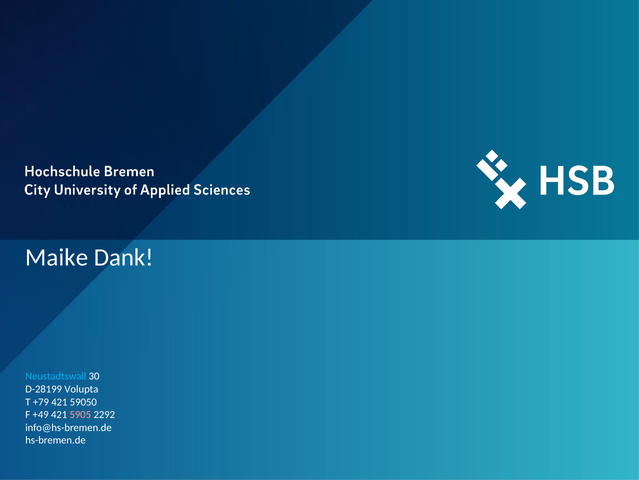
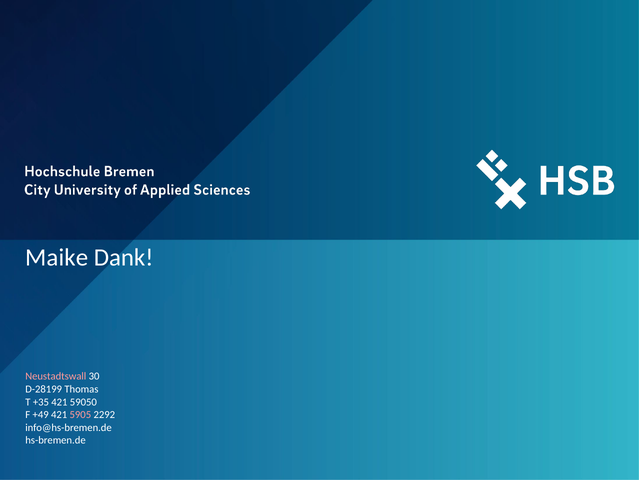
Neustadtswall colour: light blue -> pink (56, 376)
Volupta: Volupta -> Thomas (81, 389)
+79: +79 -> +35 (41, 401)
